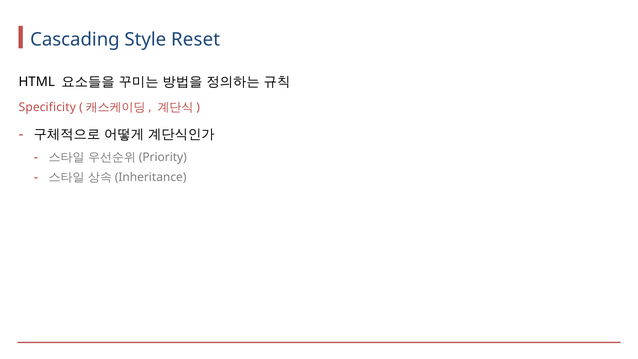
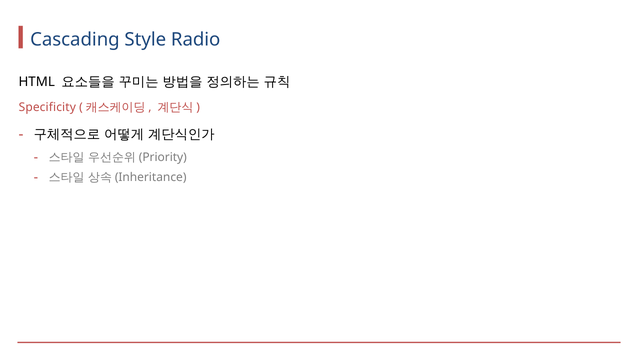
Reset: Reset -> Radio (196, 40)
